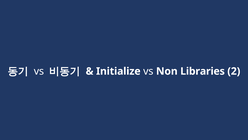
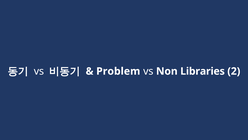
Initialize: Initialize -> Problem (118, 71)
